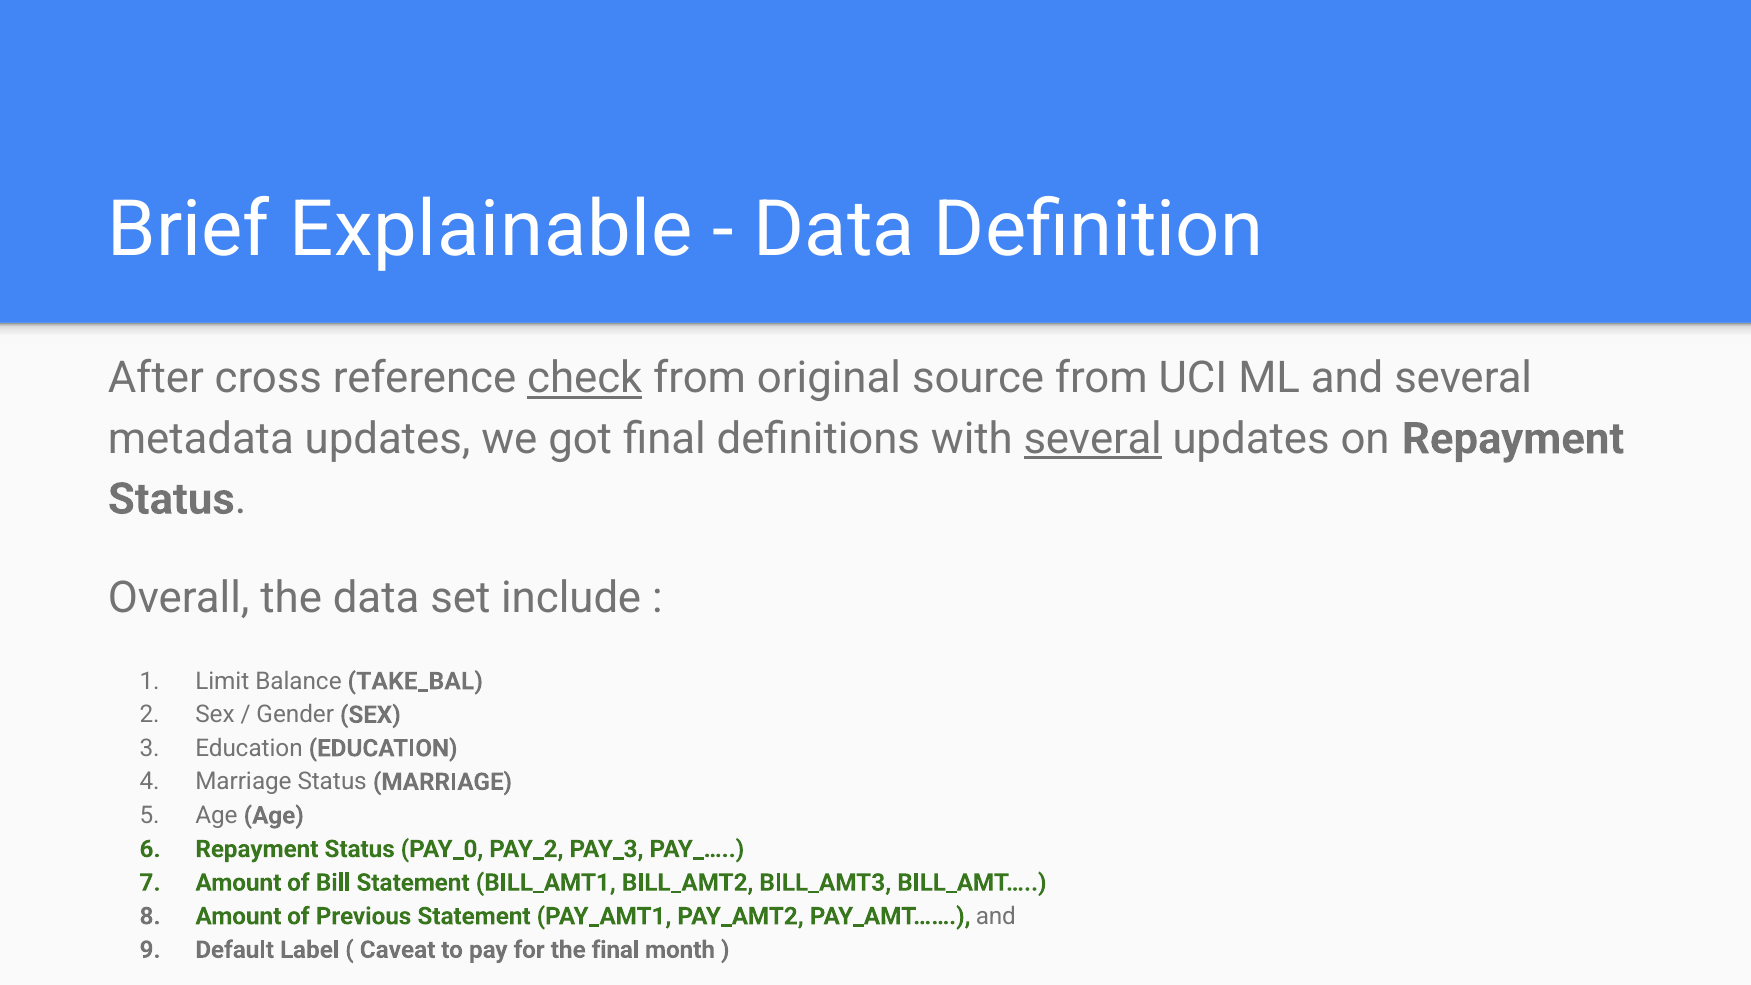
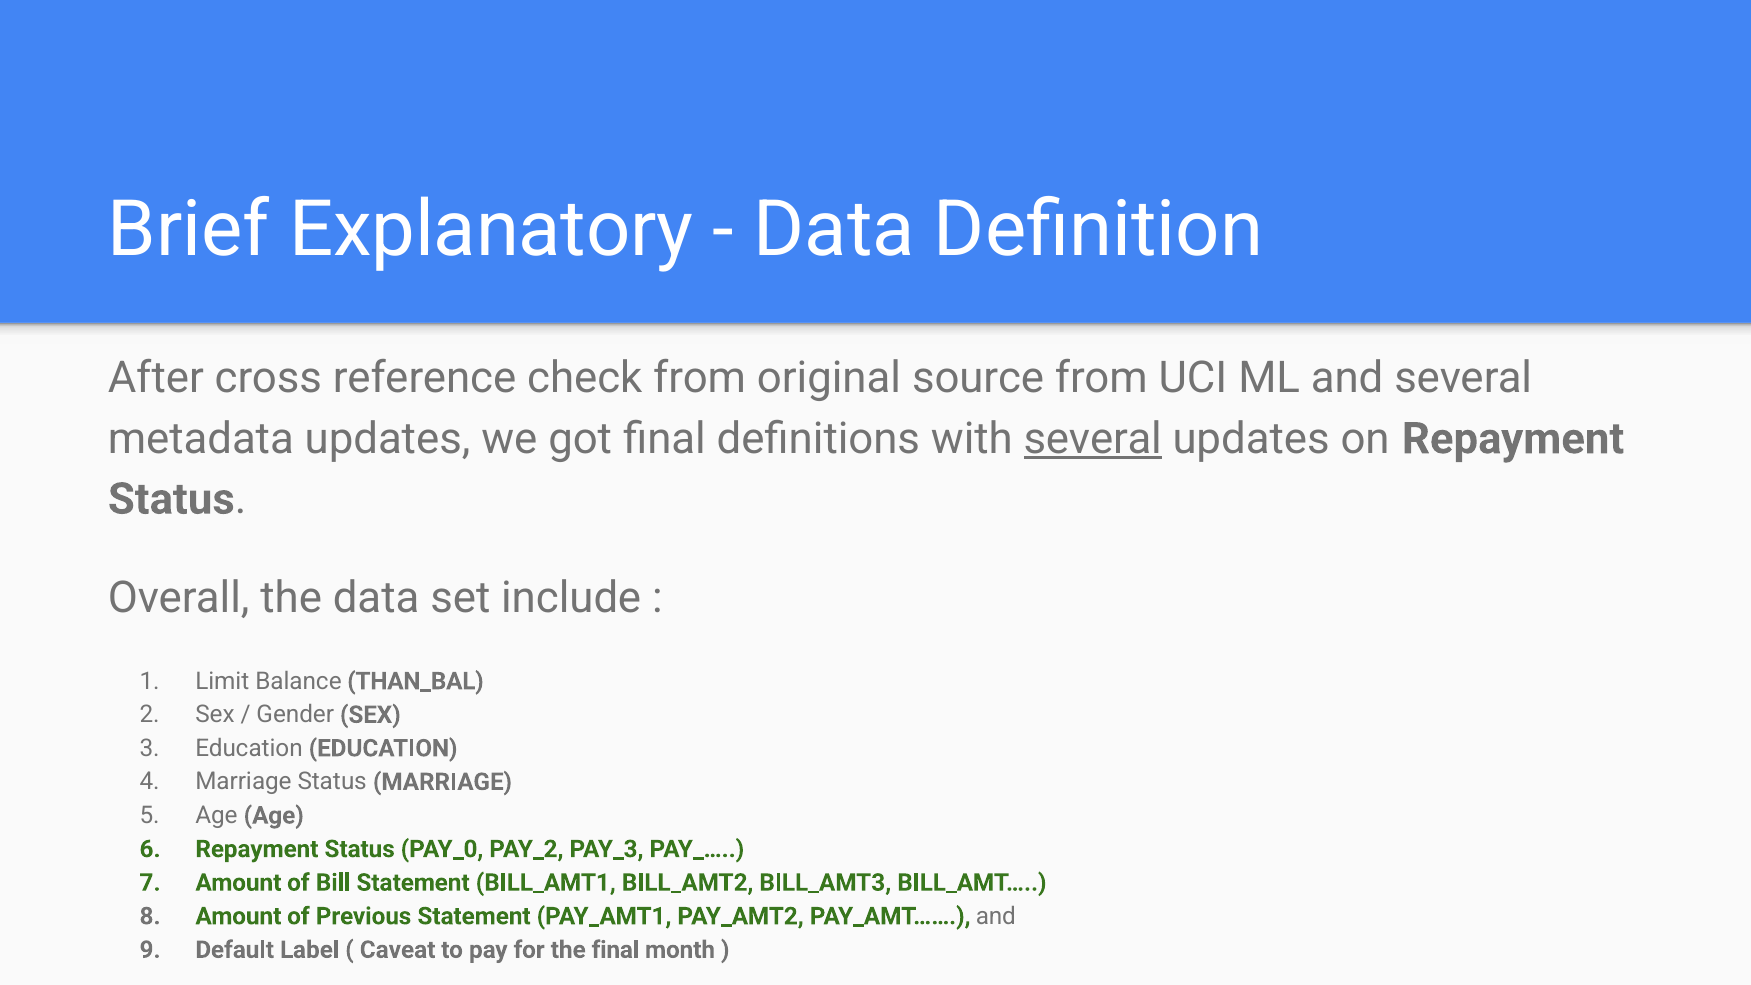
Explainable: Explainable -> Explanatory (491, 230)
check underline: present -> none (585, 378)
TAKE_BAL: TAKE_BAL -> THAN_BAL (415, 681)
